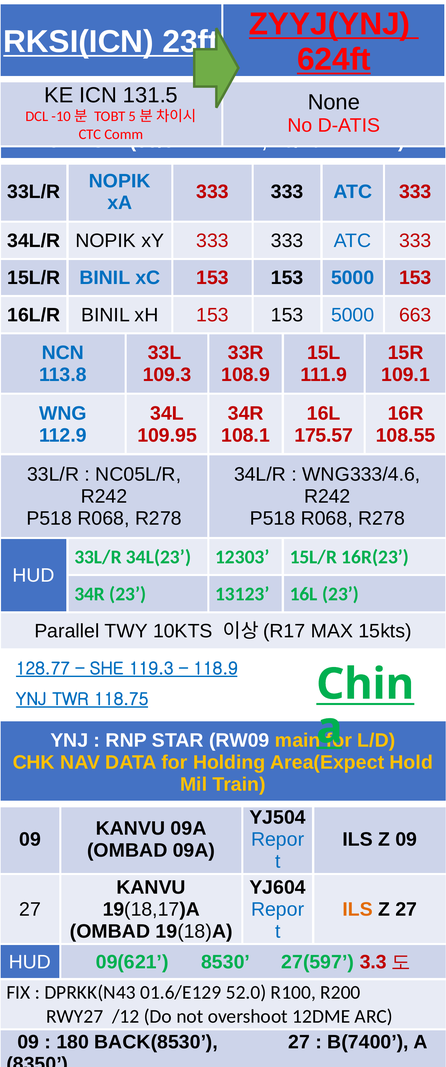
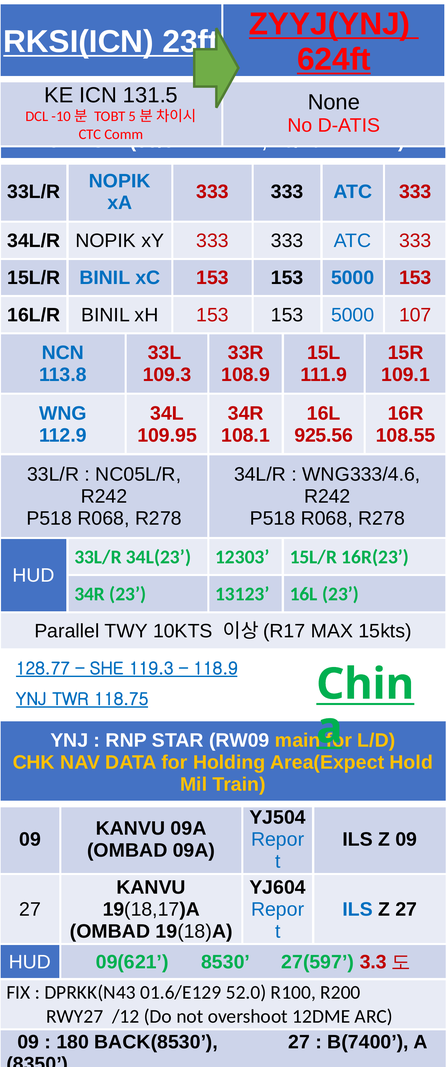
663: 663 -> 107 (415, 315)
175.57: 175.57 -> 925.56 (324, 435)
ILS colour: orange -> blue (358, 909)
